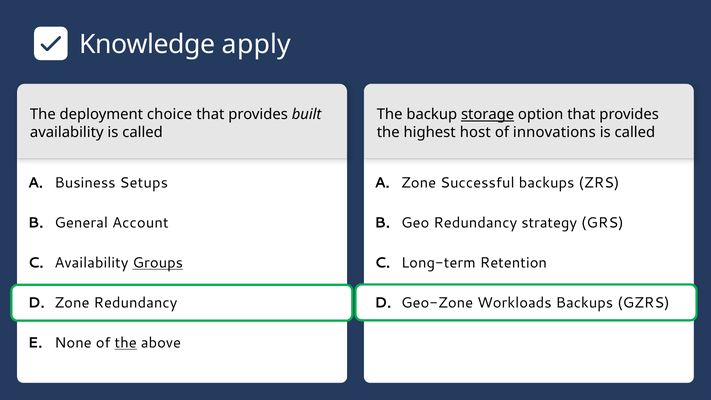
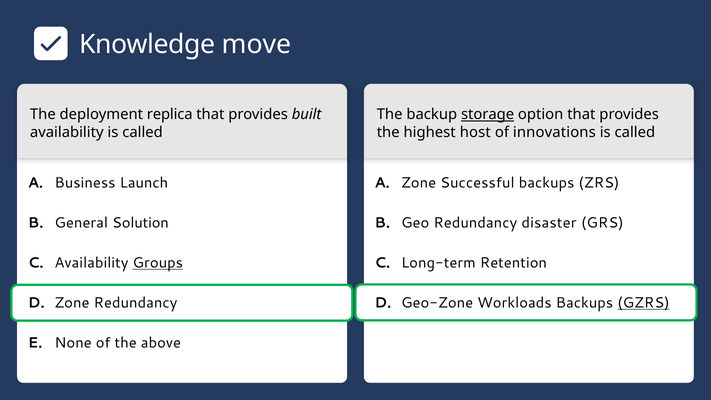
apply: apply -> move (257, 45)
choice: choice -> replica (170, 114)
Setups: Setups -> Launch (144, 183)
Account: Account -> Solution (140, 223)
strategy: strategy -> disaster (549, 223)
GZRS underline: none -> present (643, 303)
the underline: present -> none (126, 343)
